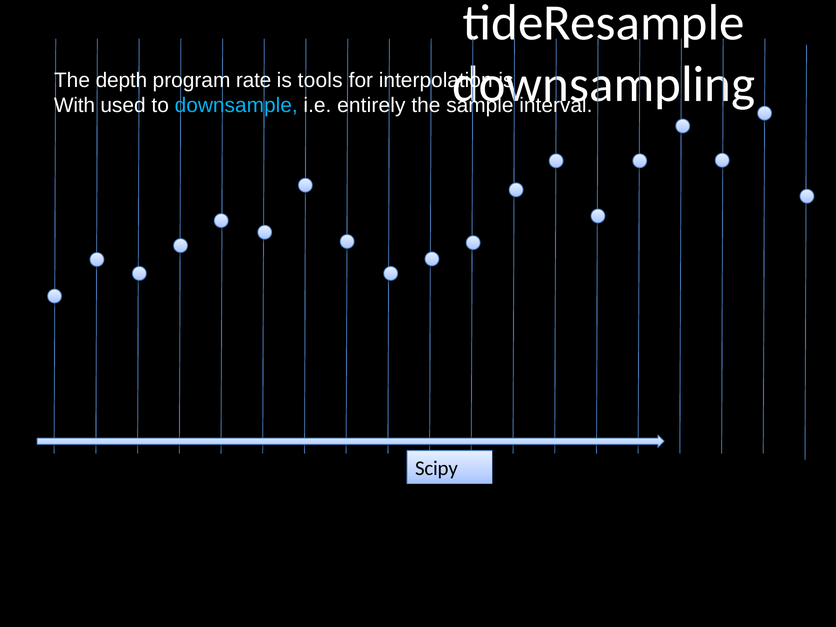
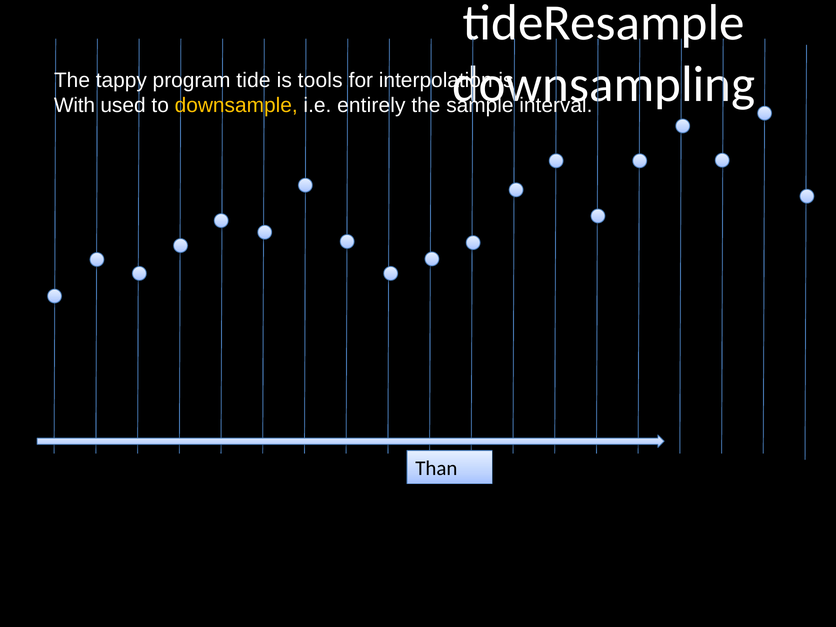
depth: depth -> tappy (121, 80)
program rate: rate -> tide (253, 80)
downsample colour: light blue -> yellow (236, 105)
Scipy: Scipy -> Than (436, 469)
